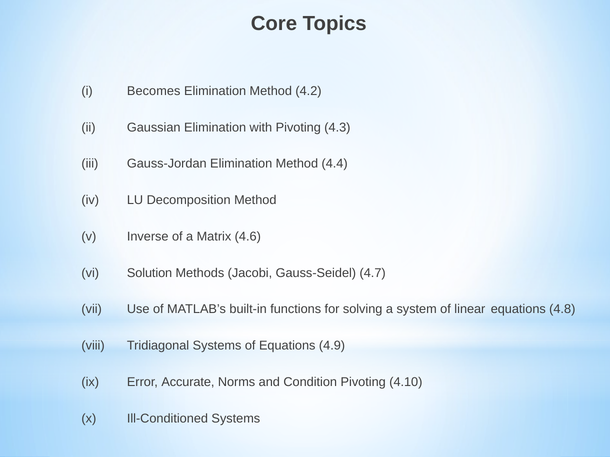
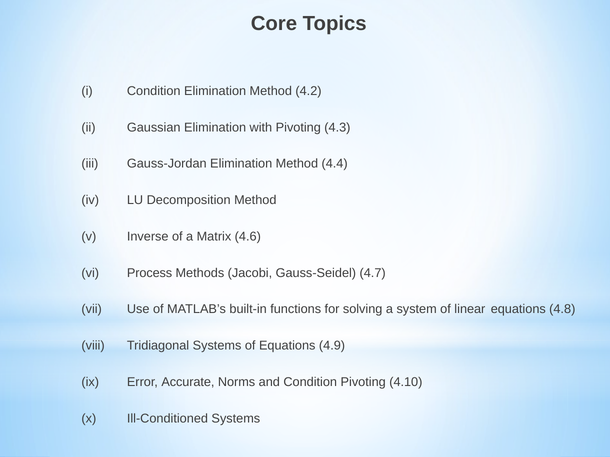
i Becomes: Becomes -> Condition (154, 91)
Solution: Solution -> Process (150, 273)
